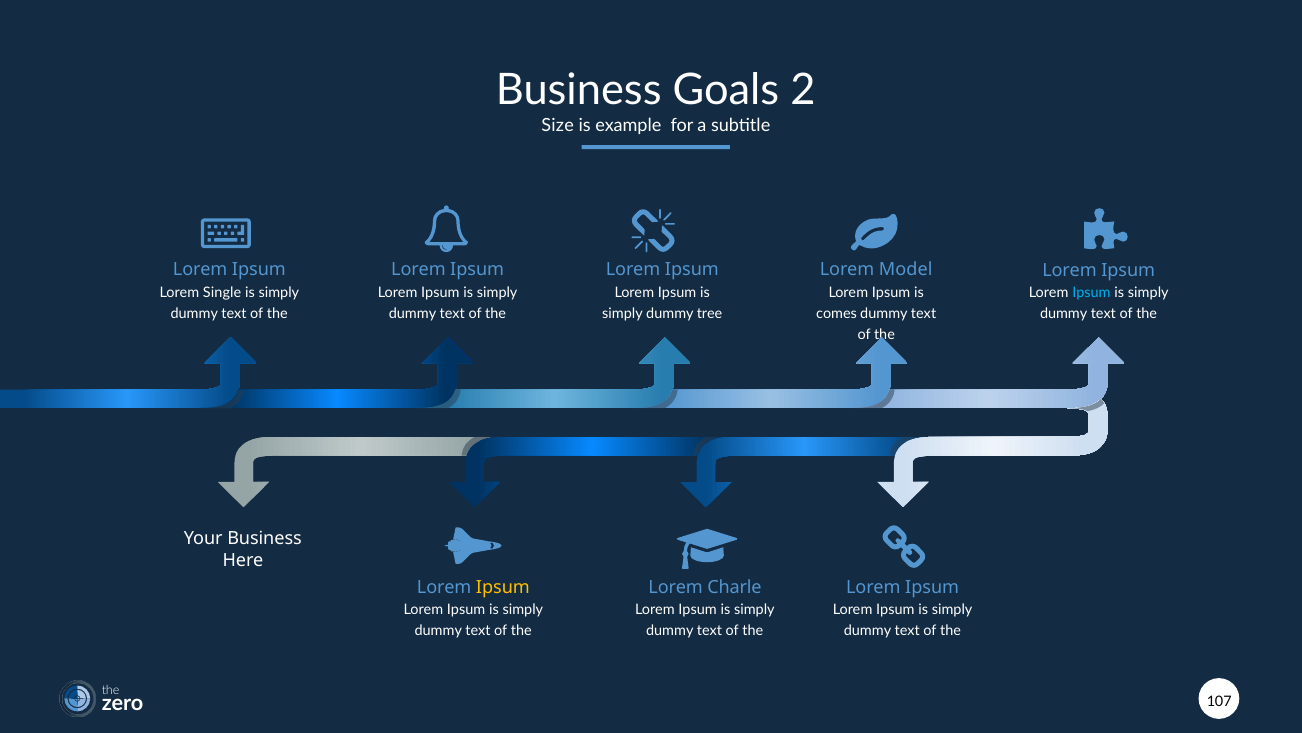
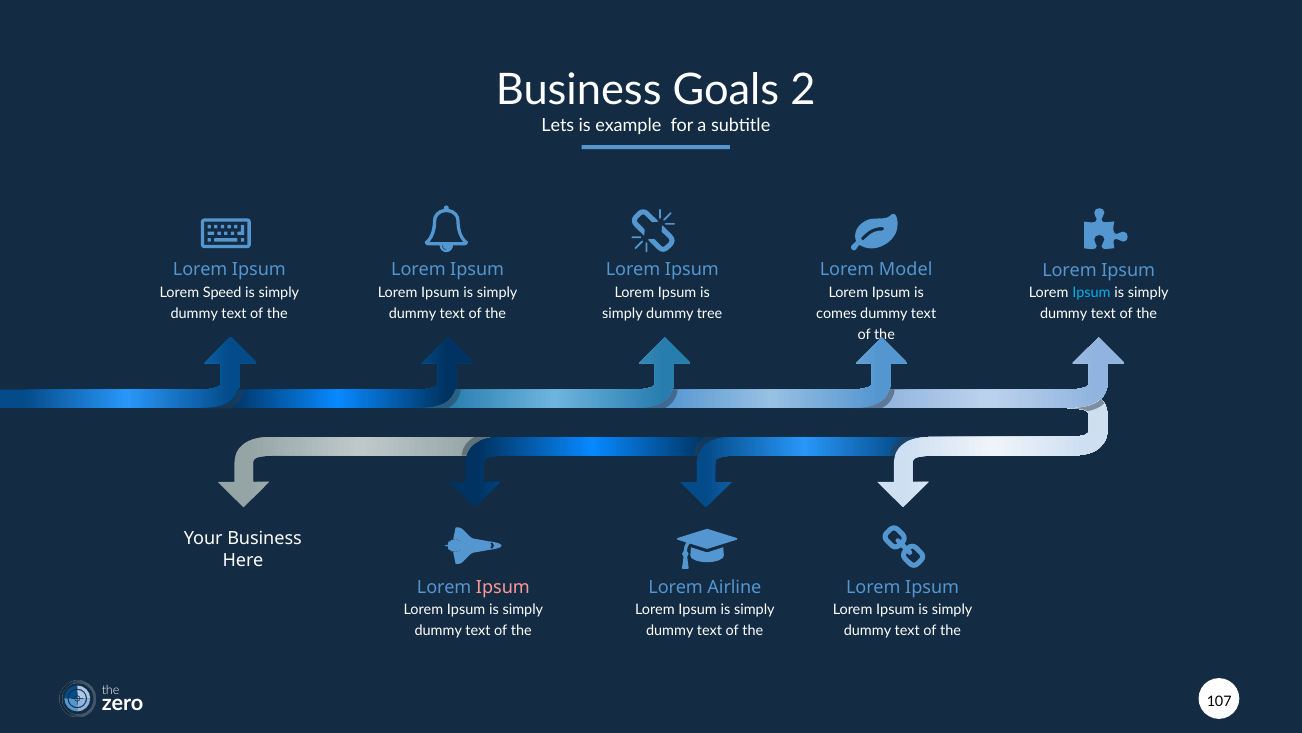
Size: Size -> Lets (558, 125)
Single: Single -> Speed (222, 292)
Ipsum colour: yellow -> pink (503, 587)
Charle: Charle -> Airline (734, 587)
